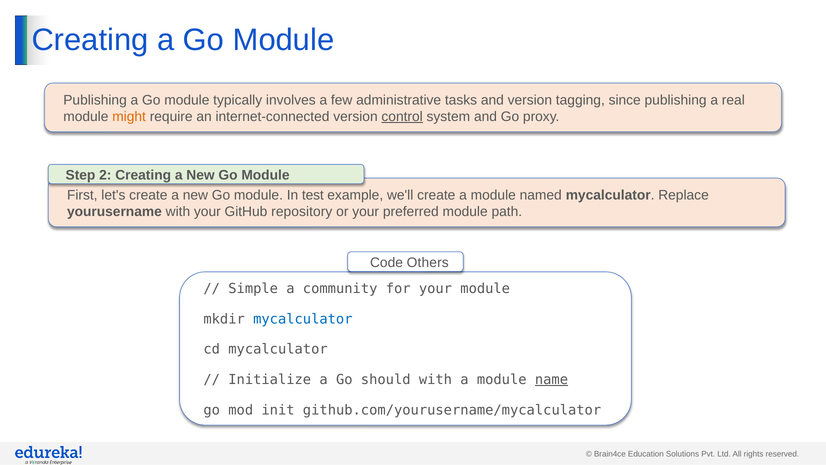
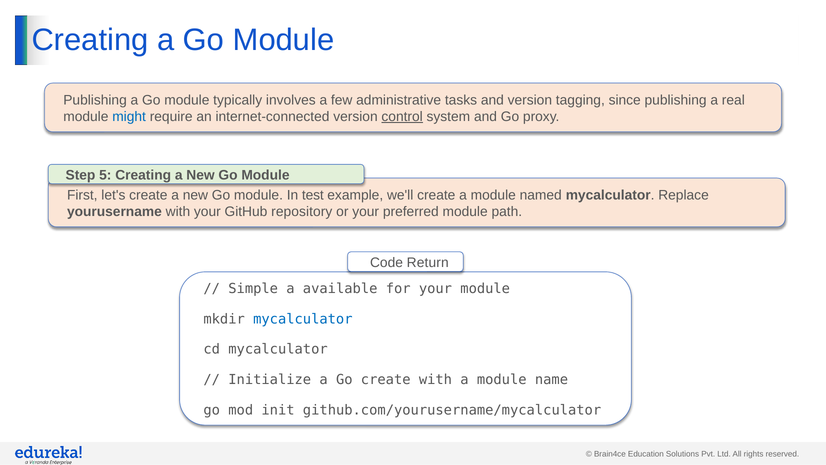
might colour: orange -> blue (129, 117)
2: 2 -> 5 (105, 175)
Others: Others -> Return (428, 262)
community: community -> available (340, 289)
Go should: should -> create (386, 379)
name underline: present -> none (551, 379)
